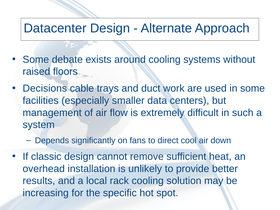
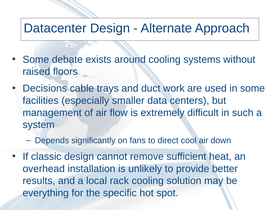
increasing: increasing -> everything (46, 193)
